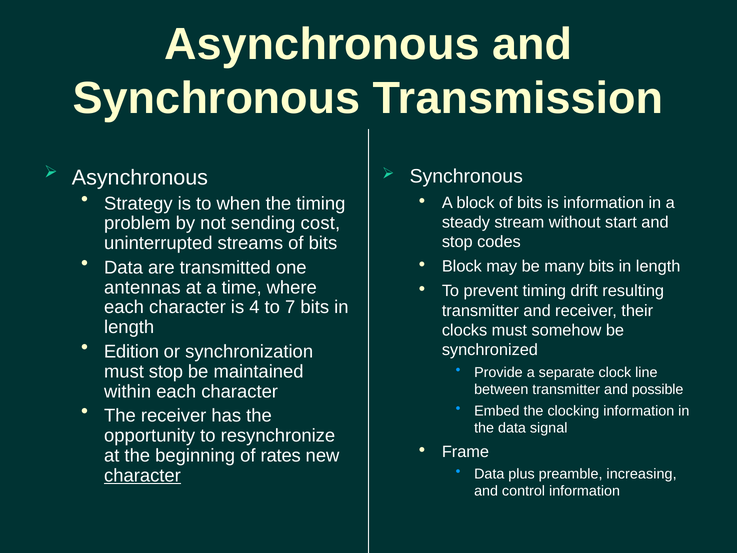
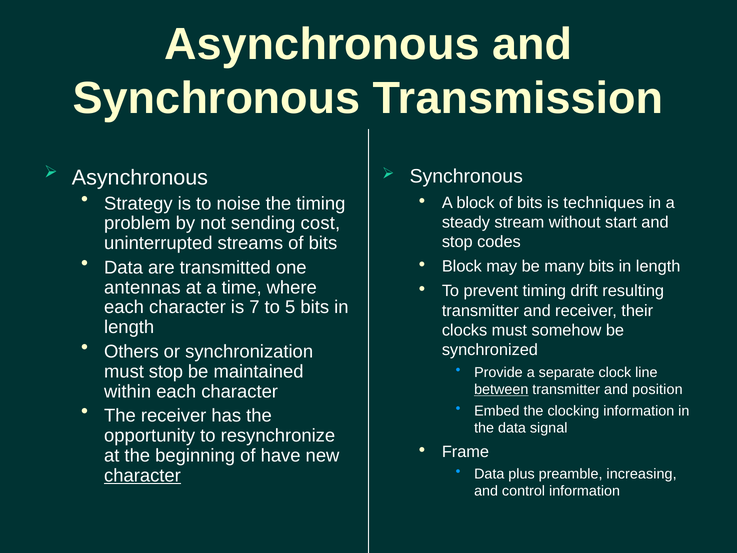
when: when -> noise (239, 203)
is information: information -> techniques (604, 203)
4: 4 -> 7 (254, 307)
7: 7 -> 5 (290, 307)
Edition: Edition -> Others (131, 351)
between underline: none -> present (501, 389)
possible: possible -> position (657, 389)
rates: rates -> have (281, 455)
